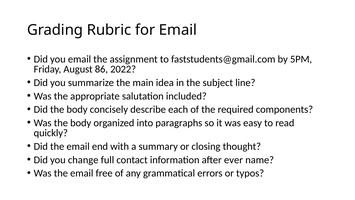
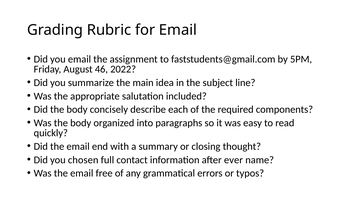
86: 86 -> 46 (101, 69)
change: change -> chosen (83, 160)
